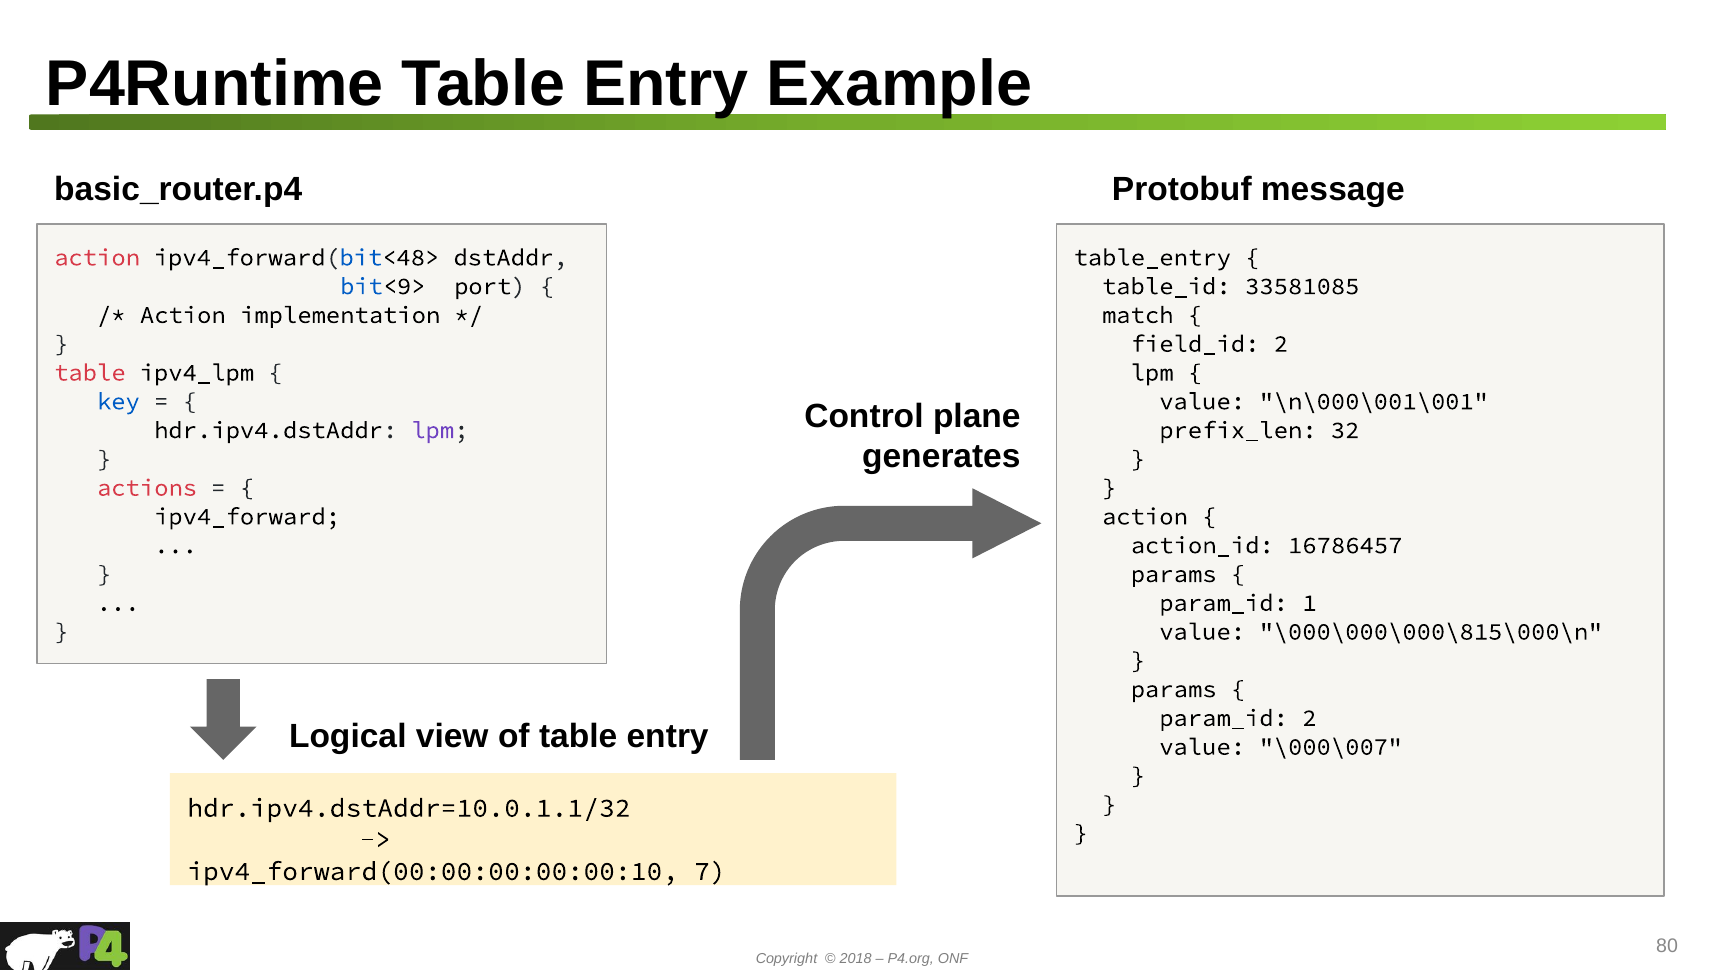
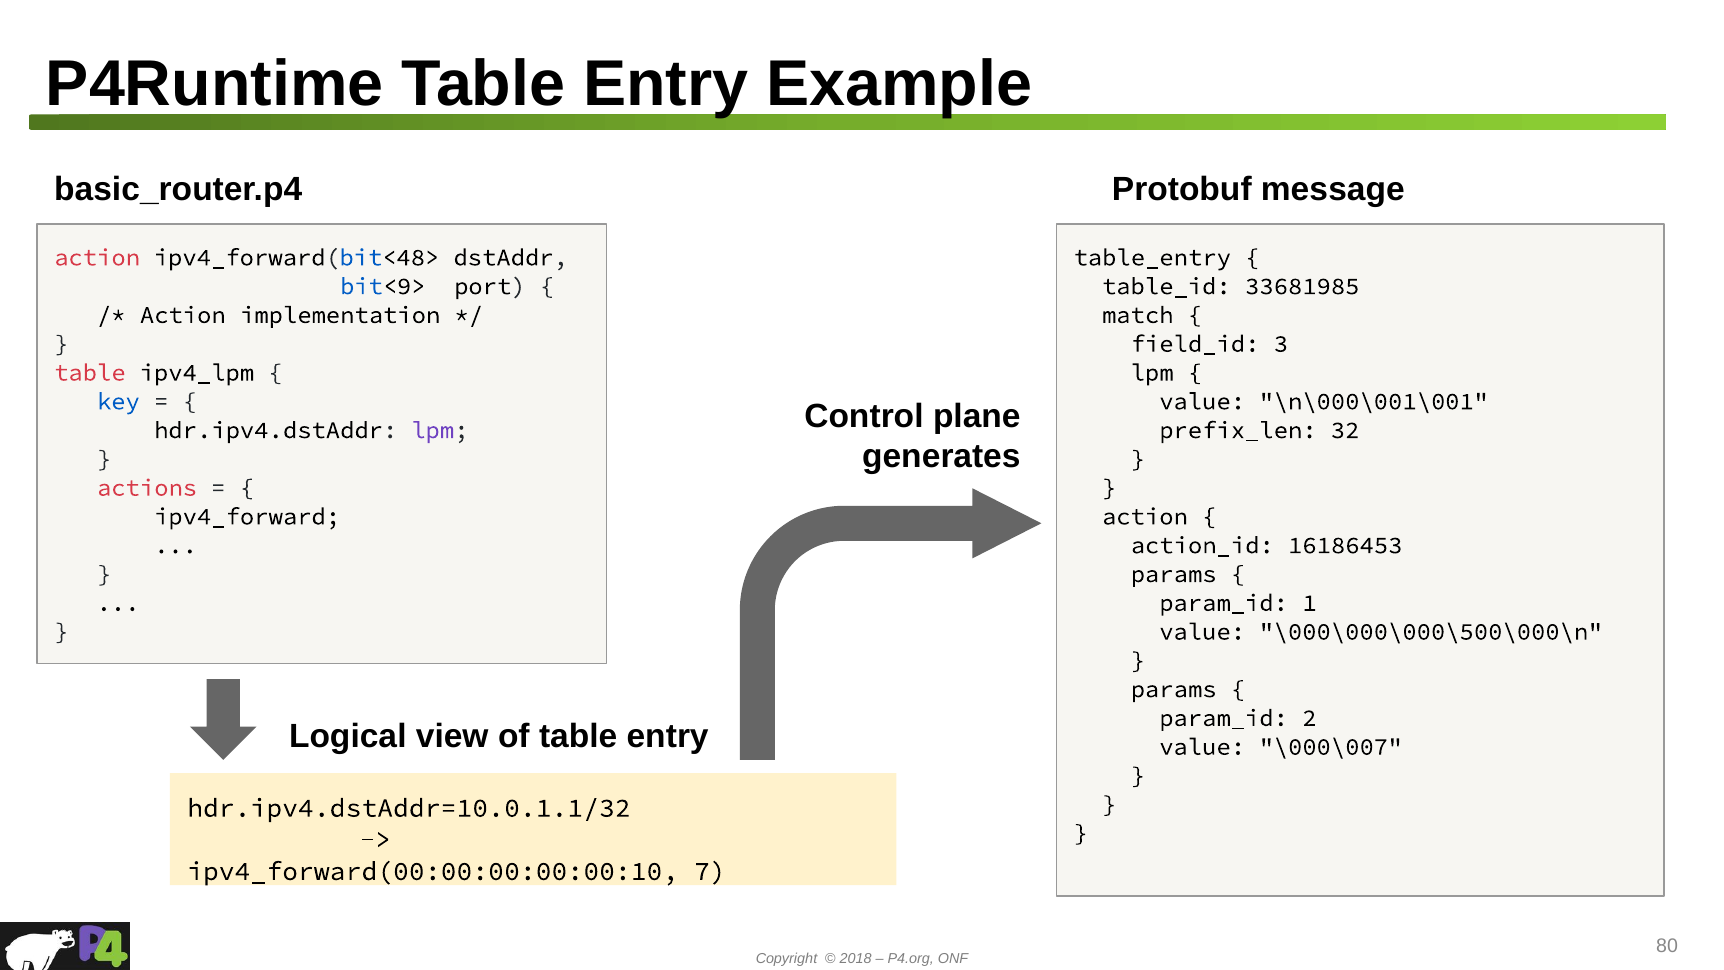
33581085: 33581085 -> 33681985 (1302, 286)
field_id 2: 2 -> 3 (1281, 344)
16786457: 16786457 -> 16186453 (1345, 545)
\000\000\000\815\000\n: \000\000\000\815\000\n -> \000\000\000\500\000\n (1431, 632)
